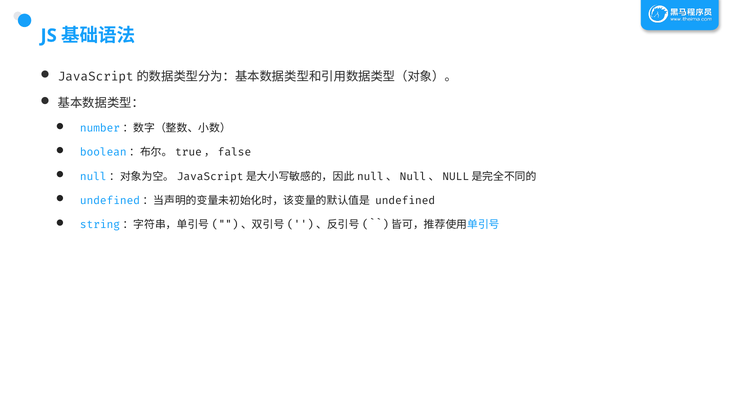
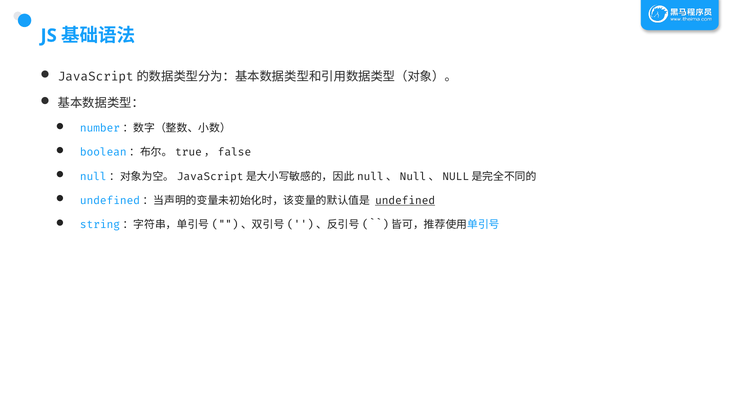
undefined underline: none -> present (405, 201)
